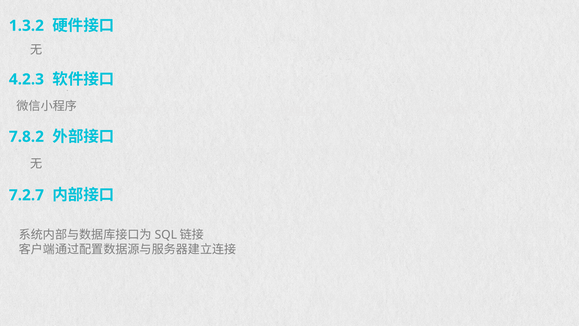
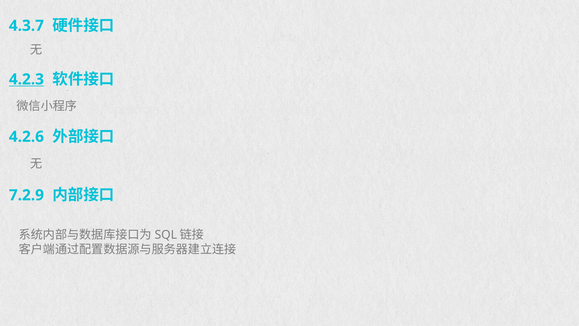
1.3.2: 1.3.2 -> 4.3.7 (26, 26)
4.2.3 underline: none -> present (26, 79)
7.8.2: 7.8.2 -> 4.2.6 (26, 137)
7.2.7: 7.2.7 -> 7.2.9 (26, 195)
